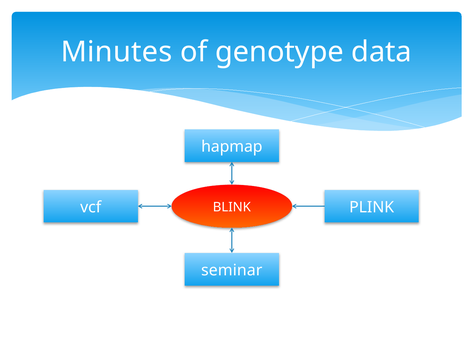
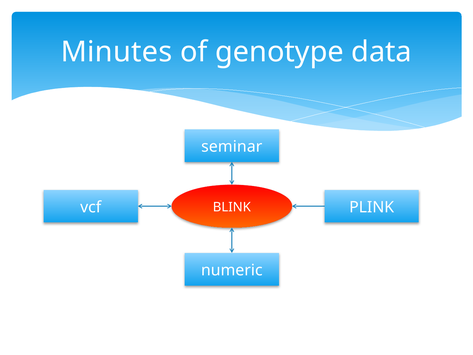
hapmap: hapmap -> seminar (232, 147)
seminar: seminar -> numeric (232, 270)
